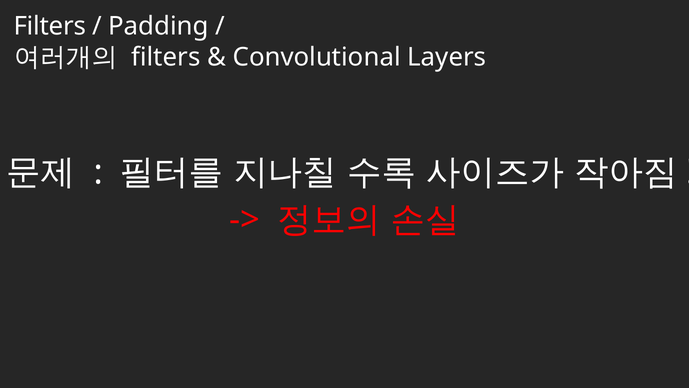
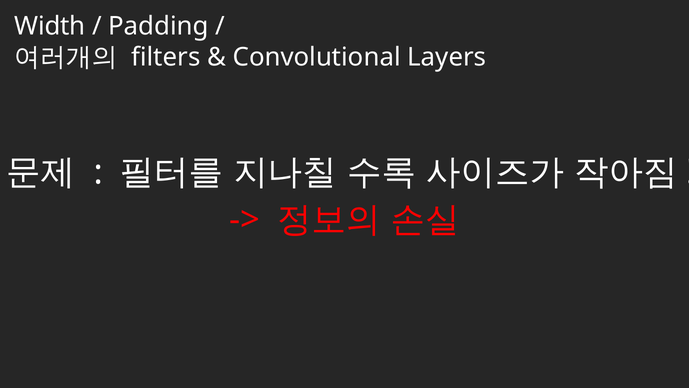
Filters: Filters -> Width (50, 26)
